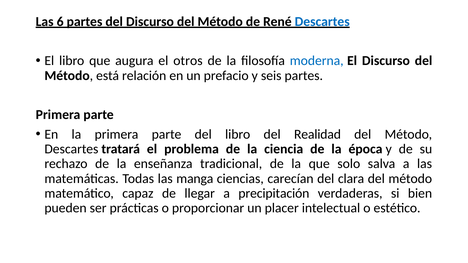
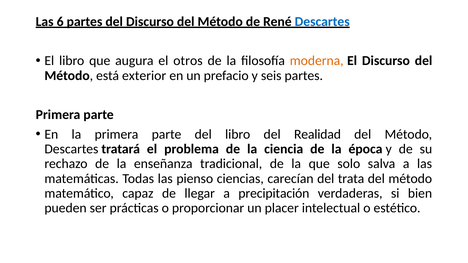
moderna colour: blue -> orange (317, 61)
relación: relación -> exterior (144, 76)
manga: manga -> pienso (195, 179)
clara: clara -> trata (351, 179)
